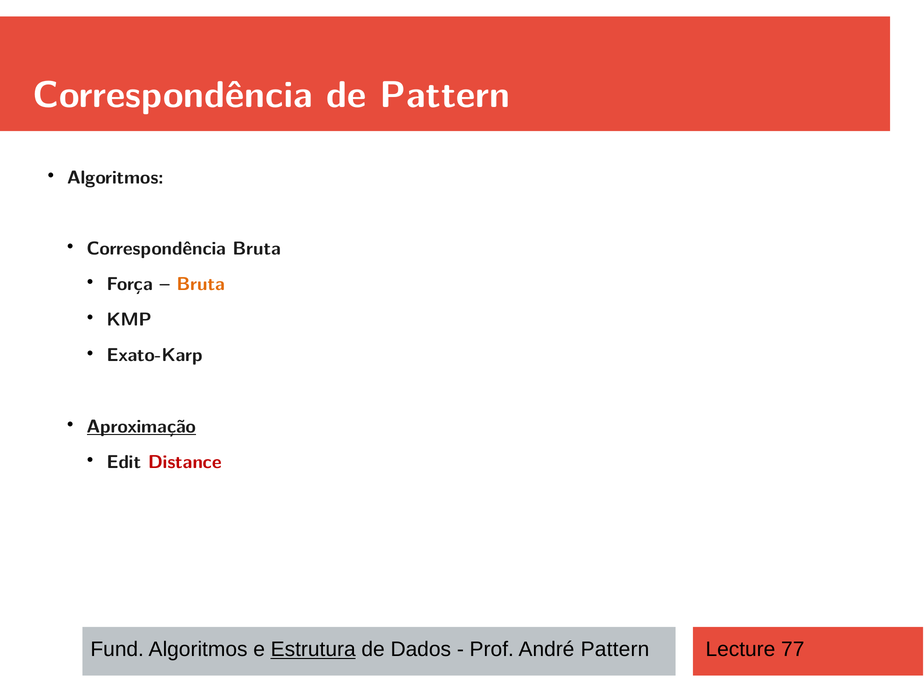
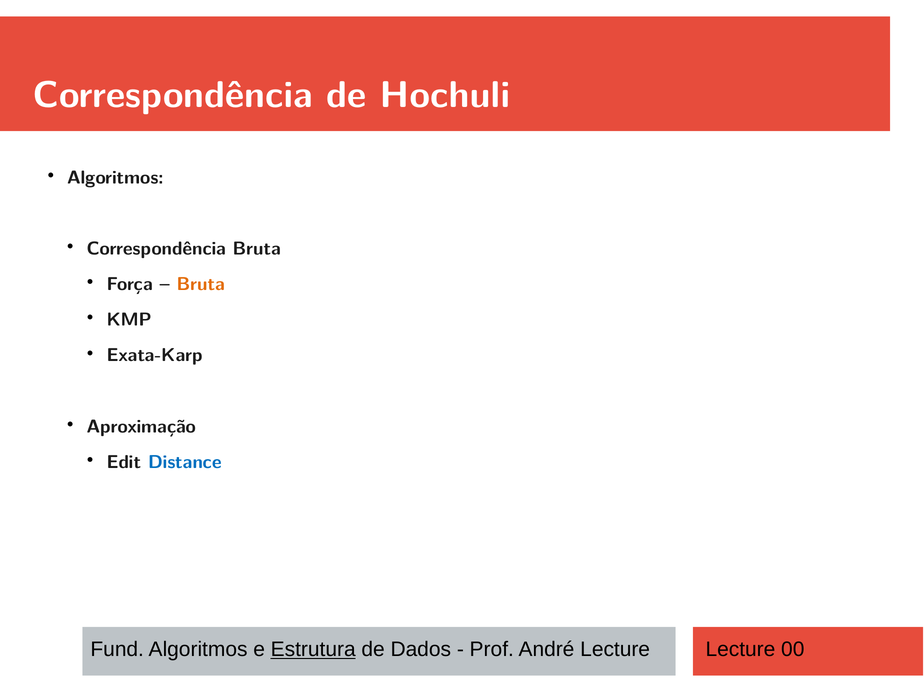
de Pattern: Pattern -> Hochuli (445, 95)
Exato-Karp: Exato-Karp -> Exata-Karp (155, 355)
Aproximação underline: present -> none (141, 426)
Distance colour: red -> blue (185, 462)
André Pattern: Pattern -> Lecture (615, 649)
77: 77 -> 00 (793, 649)
